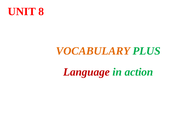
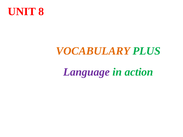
Language colour: red -> purple (86, 72)
